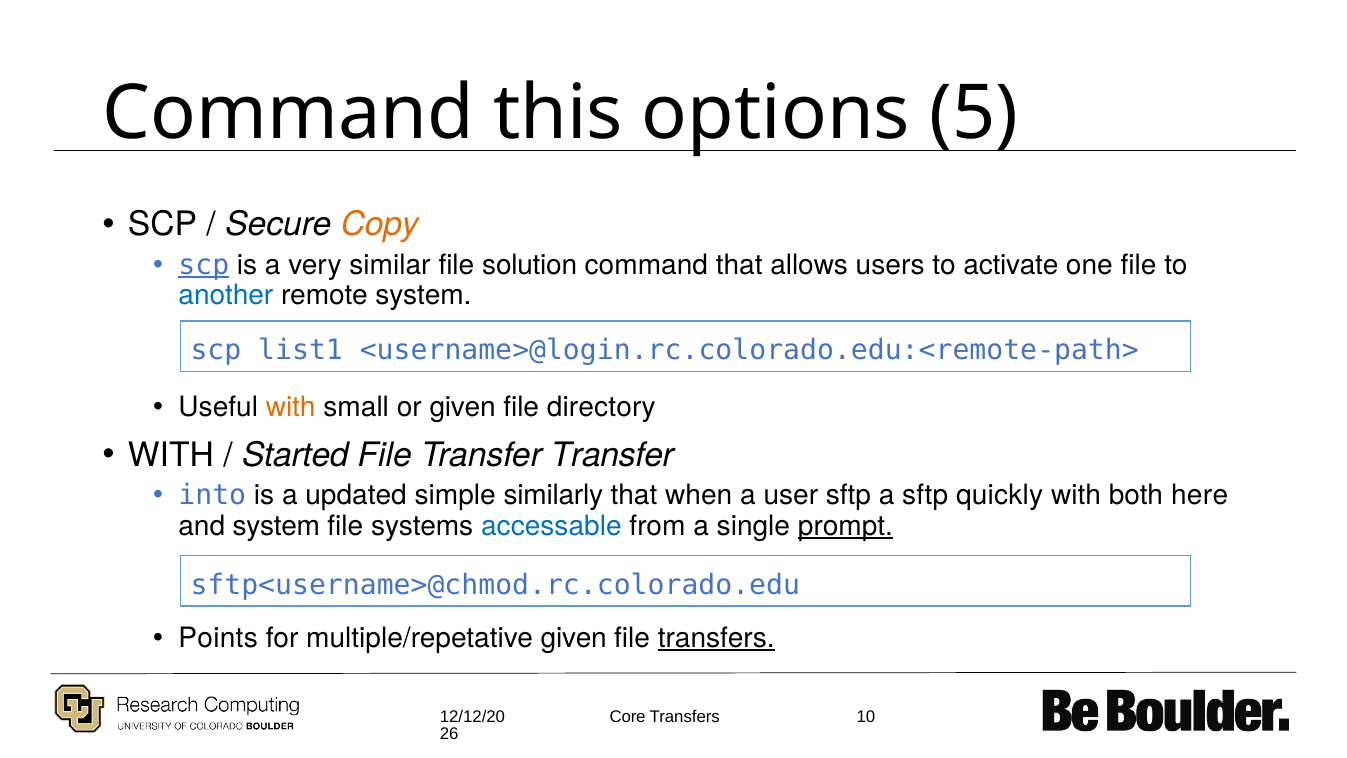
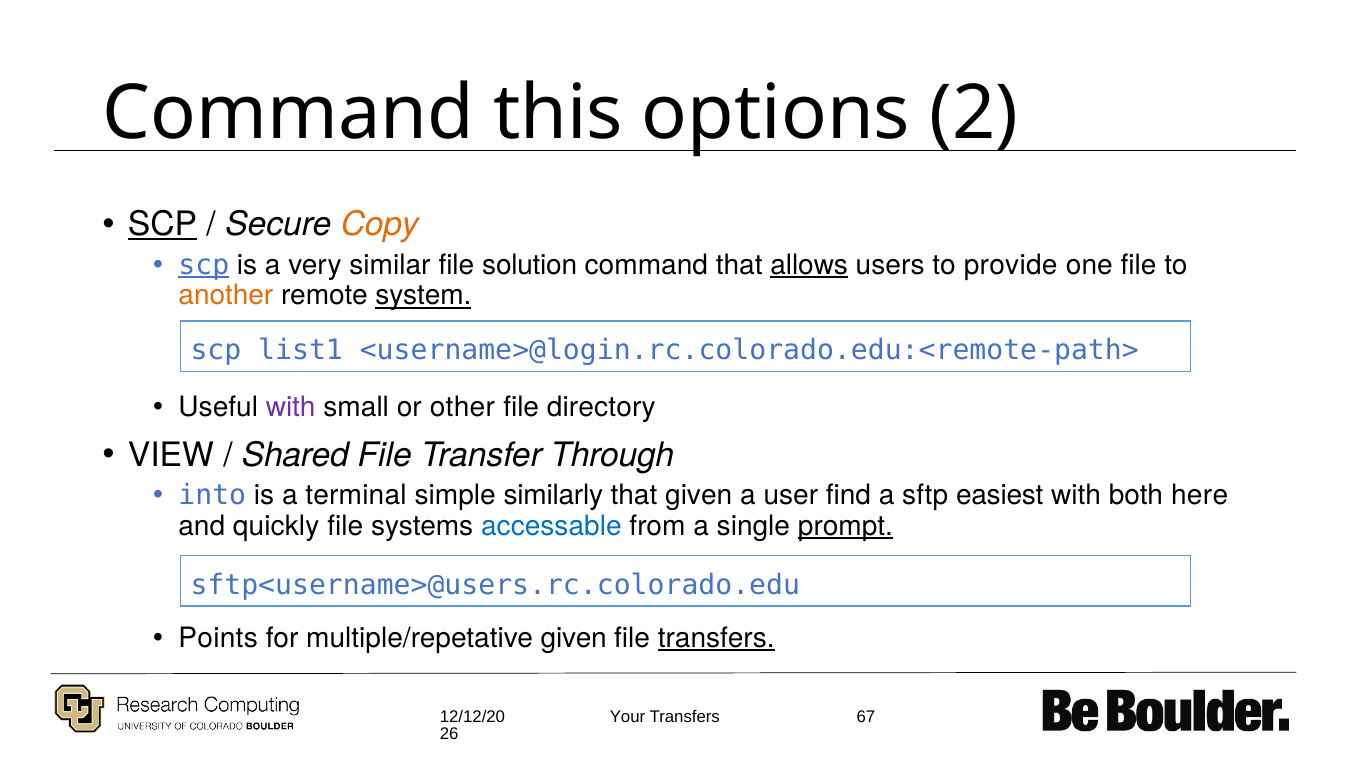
5: 5 -> 2 (974, 113)
SCP underline: none -> present (163, 225)
allows underline: none -> present (809, 265)
activate: activate -> provide (1011, 265)
another colour: blue -> orange (226, 295)
system underline: none -> present (423, 295)
with colour: orange -> purple (291, 408)
or given: given -> other (462, 408)
WITH: WITH -> VIEW (171, 455)
Started: Started -> Shared (295, 455)
Transfer Transfer: Transfer -> Through (612, 455)
updated: updated -> terminal (356, 495)
that when: when -> given (699, 495)
user sftp: sftp -> find (849, 495)
quickly: quickly -> easiest (1000, 495)
and system: system -> quickly (276, 526)
sftp<username>@chmod.rc.colorado.edu: sftp<username>@chmod.rc.colorado.edu -> sftp<username>@users.rc.colorado.edu (495, 585)
Core: Core -> Your (628, 717)
10: 10 -> 67 (866, 717)
